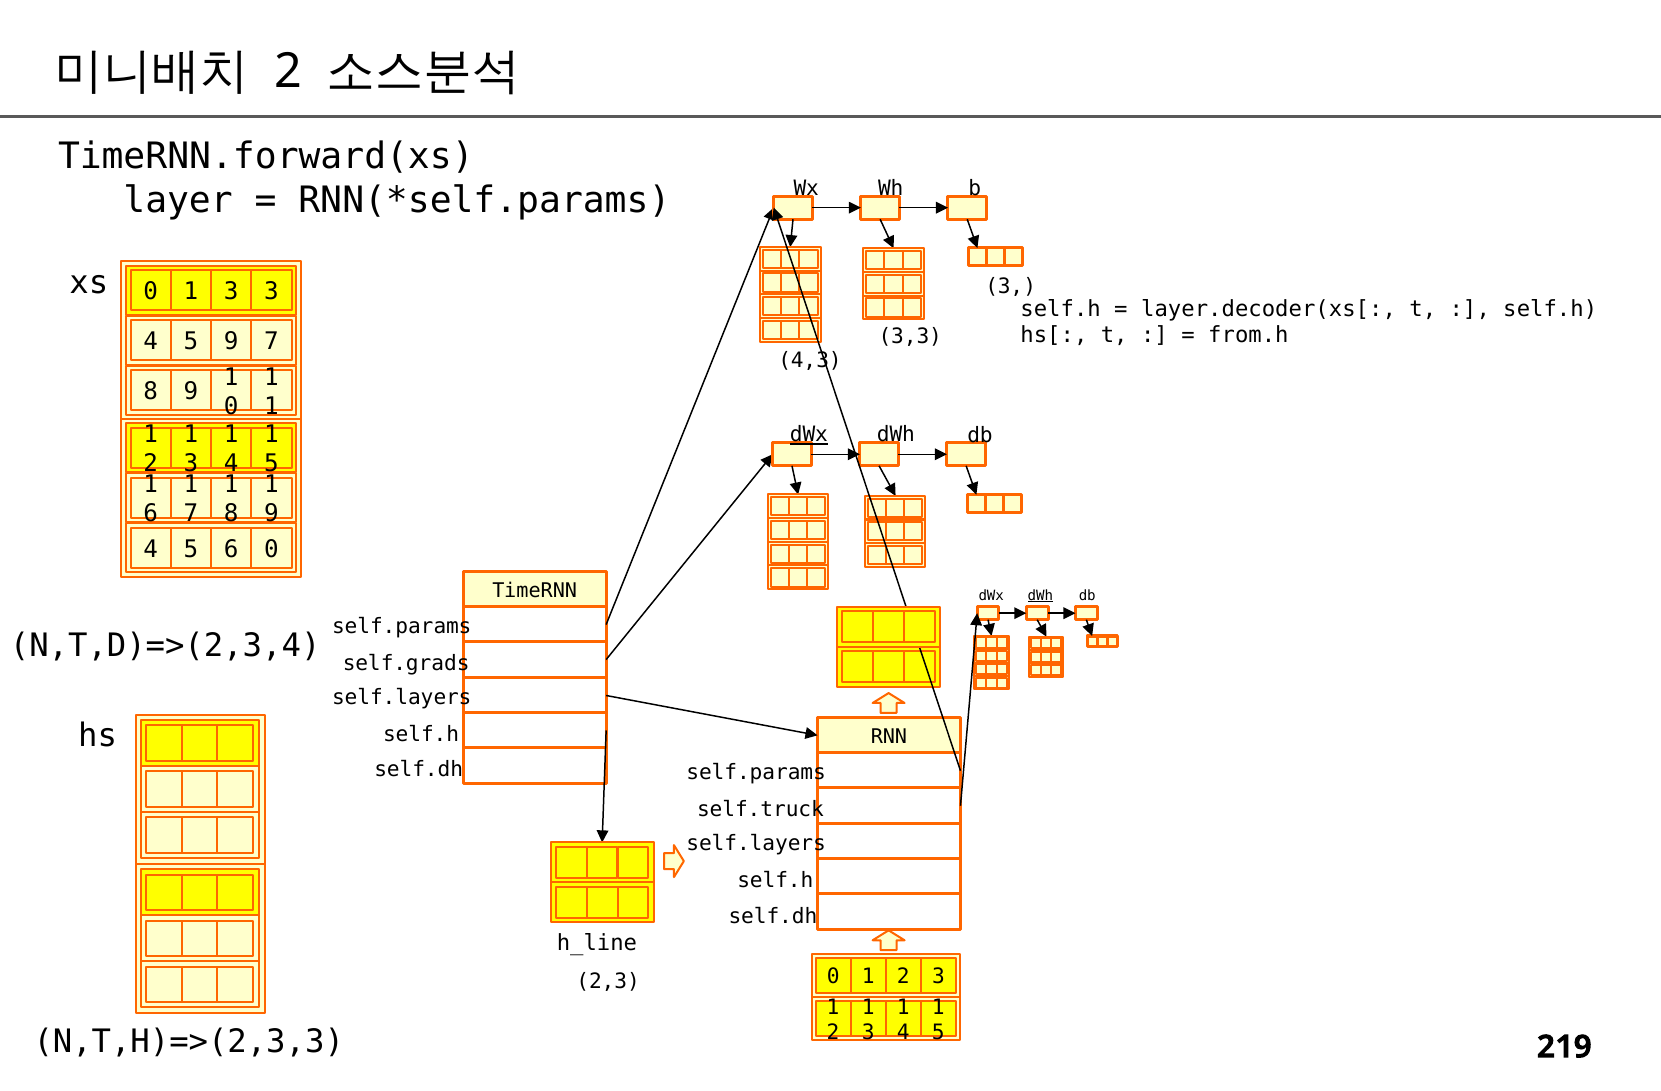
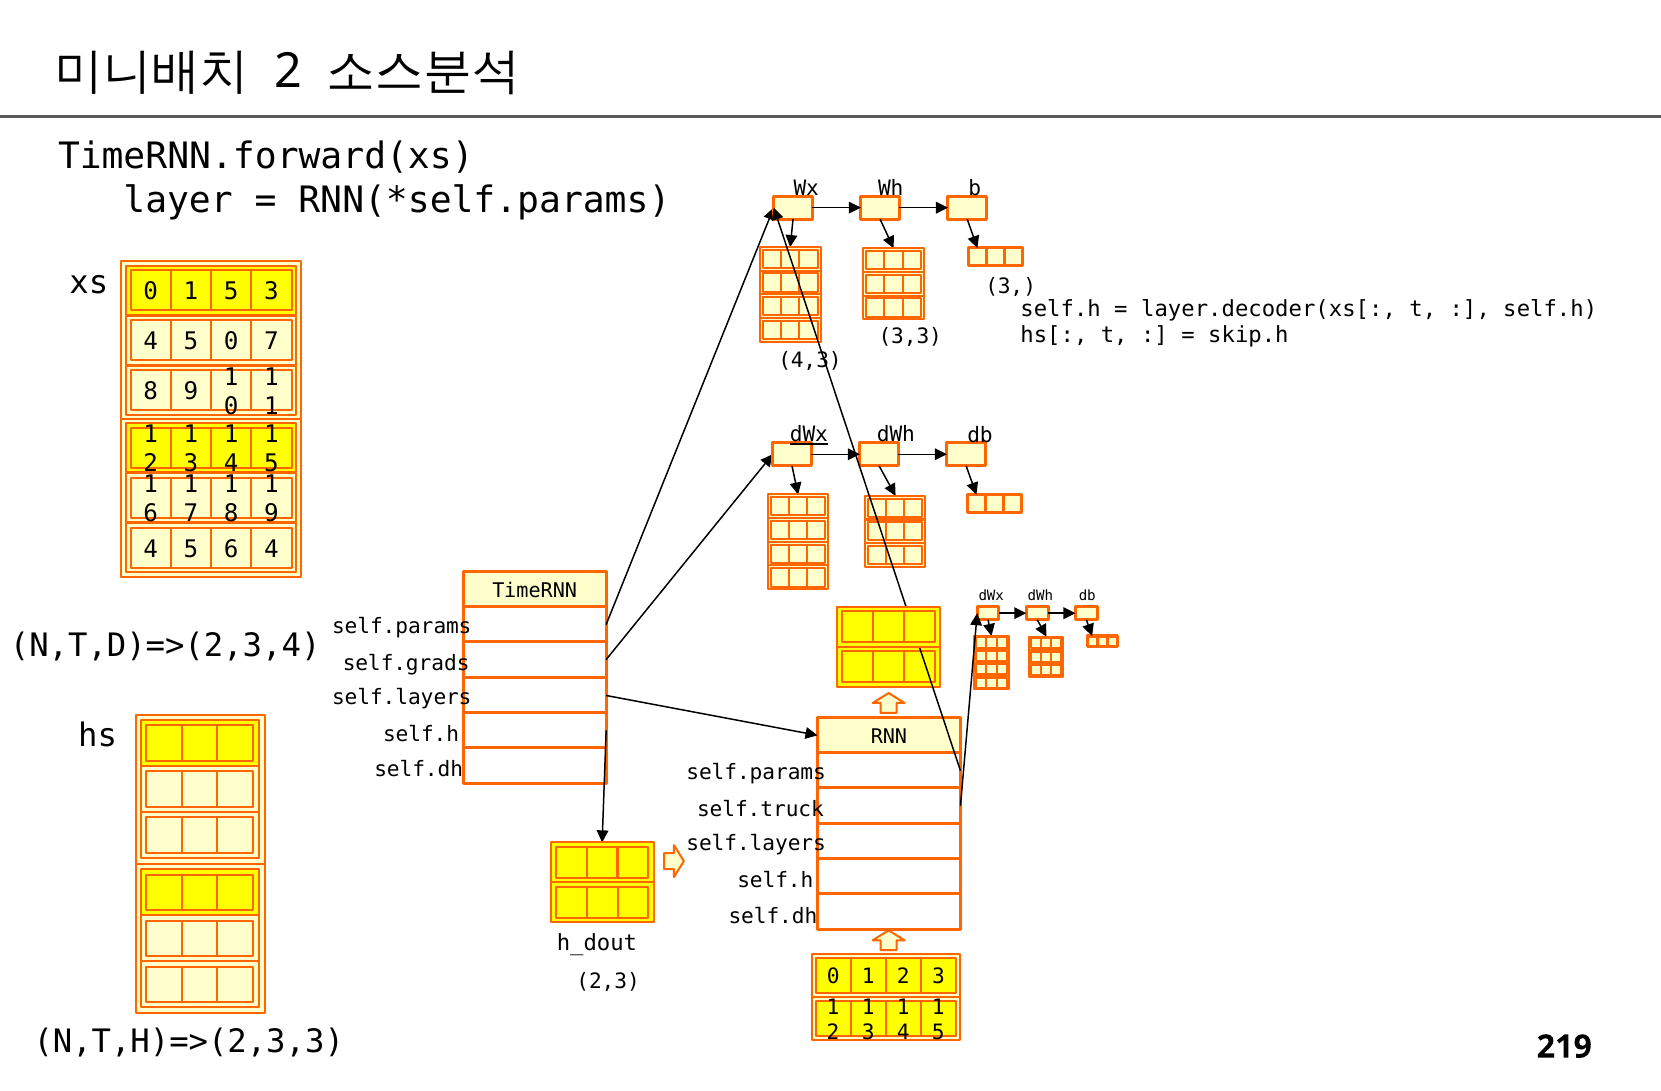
0 1 3: 3 -> 5 (231, 292)
from.h: from.h -> skip.h (1248, 335)
5 9: 9 -> 0 (231, 342)
6 0: 0 -> 4 (272, 549)
dWh underline: present -> none (1040, 596)
h_line: h_line -> h_dout (597, 943)
